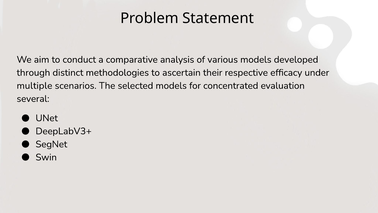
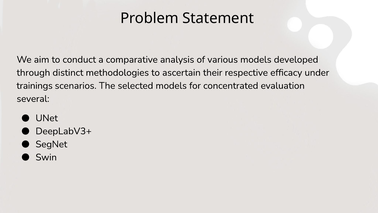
multiple: multiple -> trainings (35, 86)
